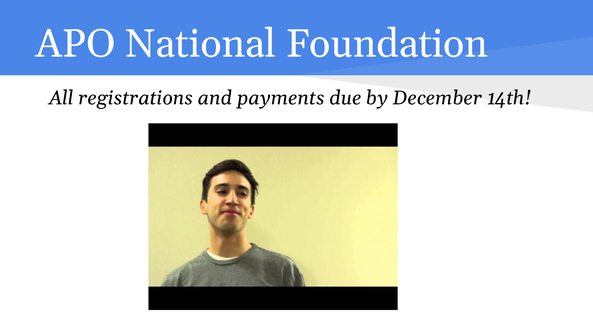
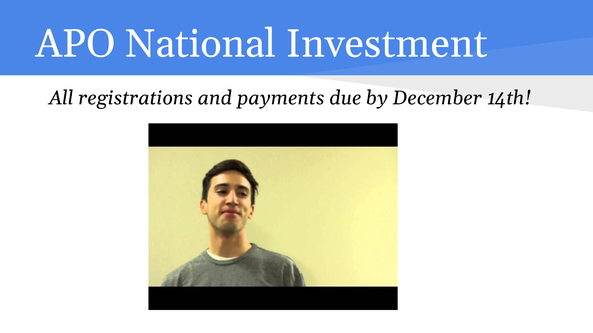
Foundation: Foundation -> Investment (387, 44)
